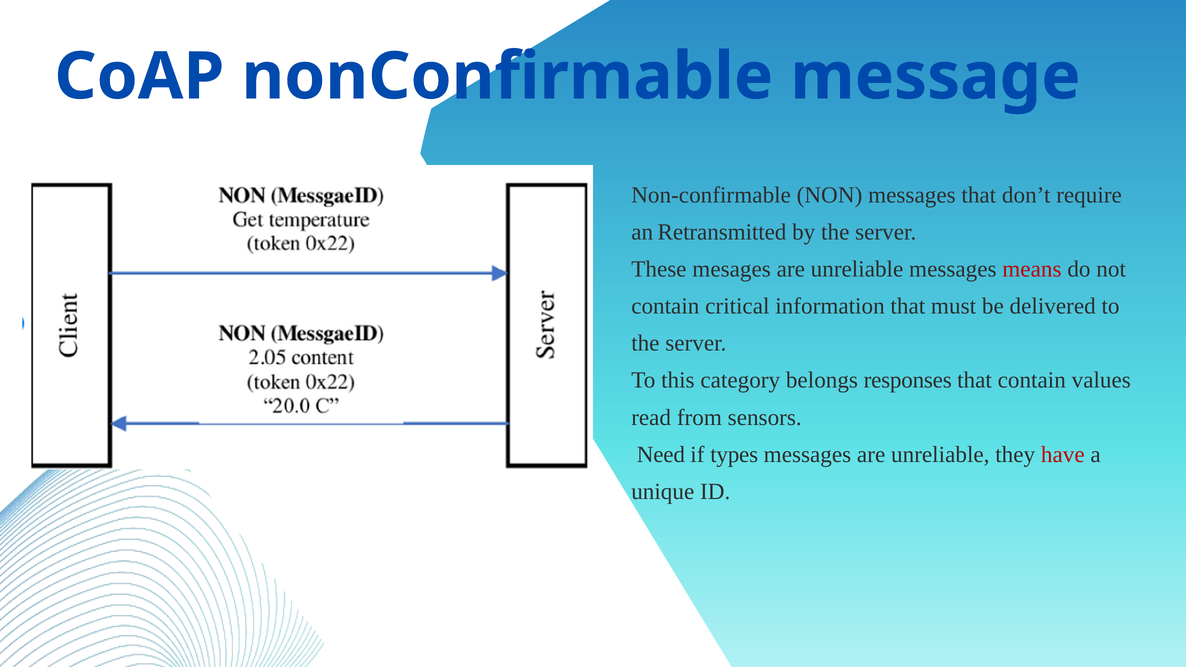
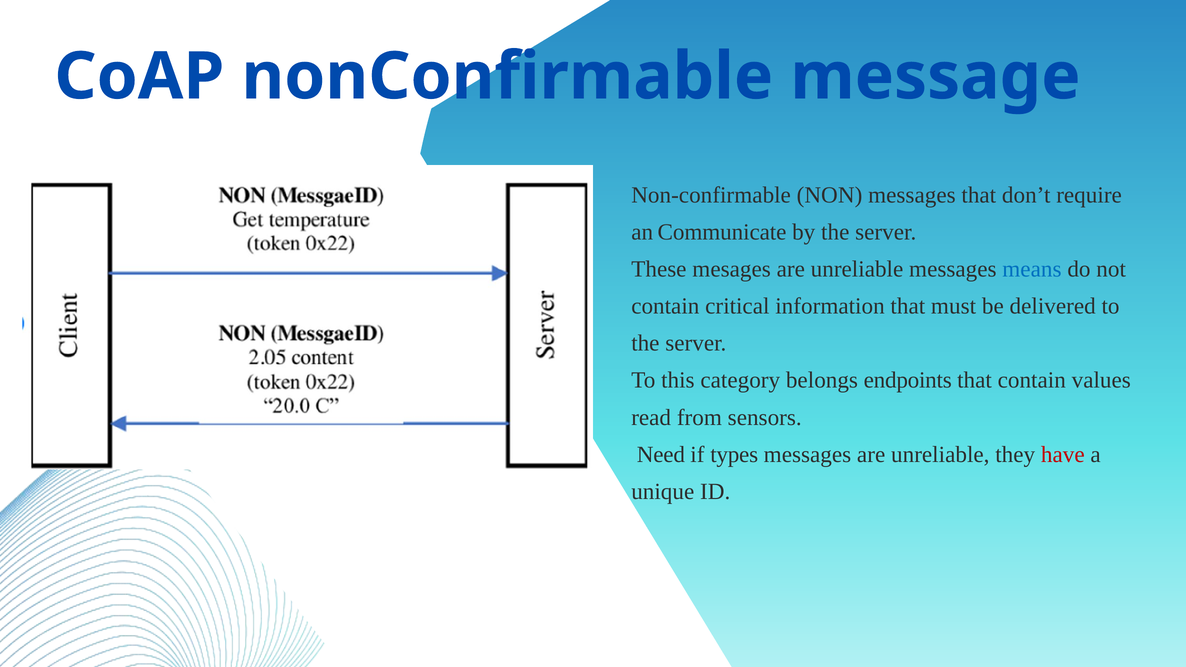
Retransmitted: Retransmitted -> Communicate (722, 232)
means colour: red -> blue (1032, 269)
responses: responses -> endpoints (908, 380)
